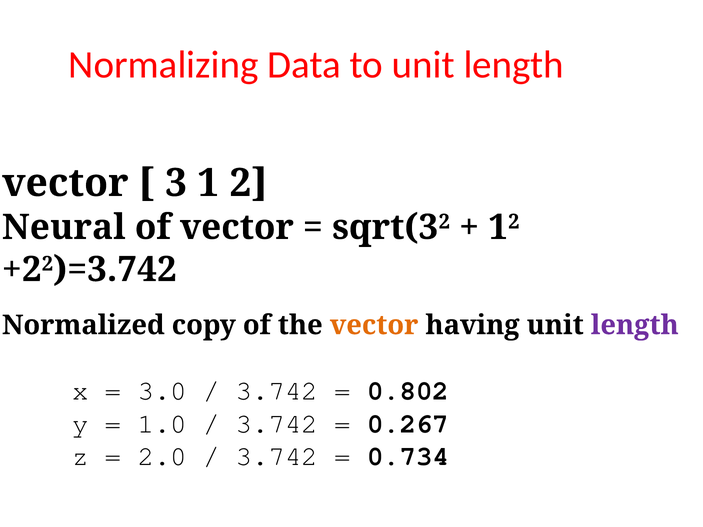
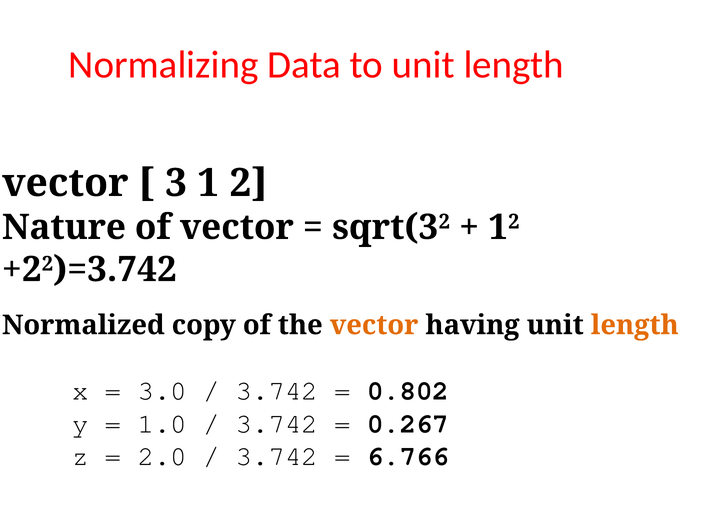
Neural: Neural -> Nature (64, 227)
length colour: purple -> orange (635, 325)
0.734: 0.734 -> 6.766 (408, 457)
